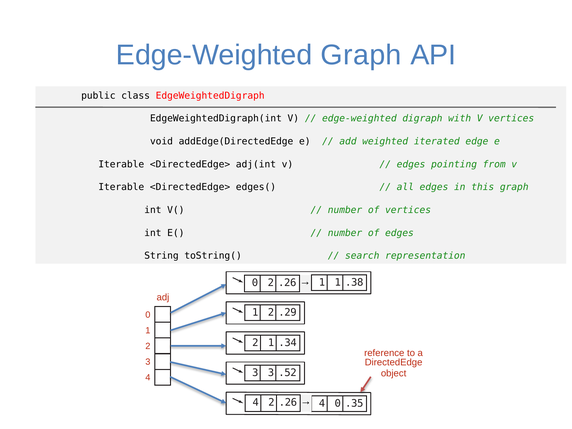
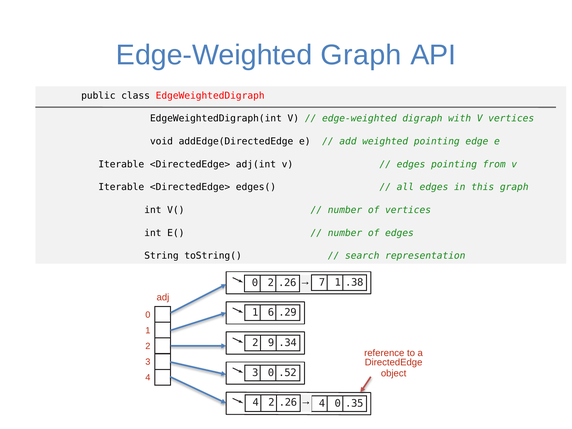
weighted iterated: iterated -> pointing (437, 141)
1: 1 -> 7 (322, 282)
2: 2 -> 6 (271, 312)
2 1: 1 -> 9 (271, 343)
3 3: 3 -> 0 (271, 373)
